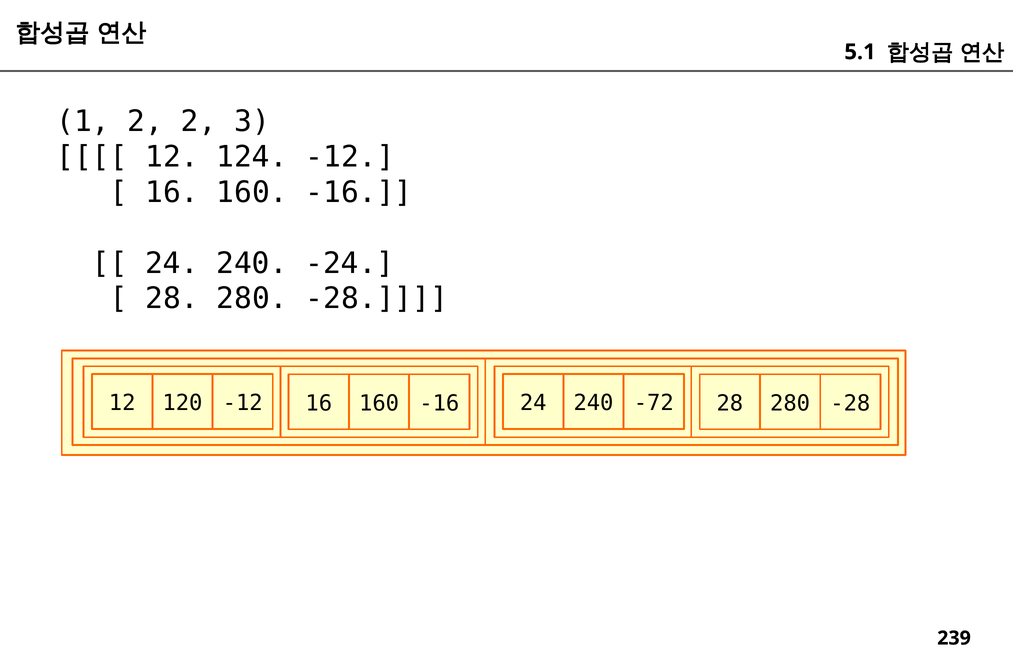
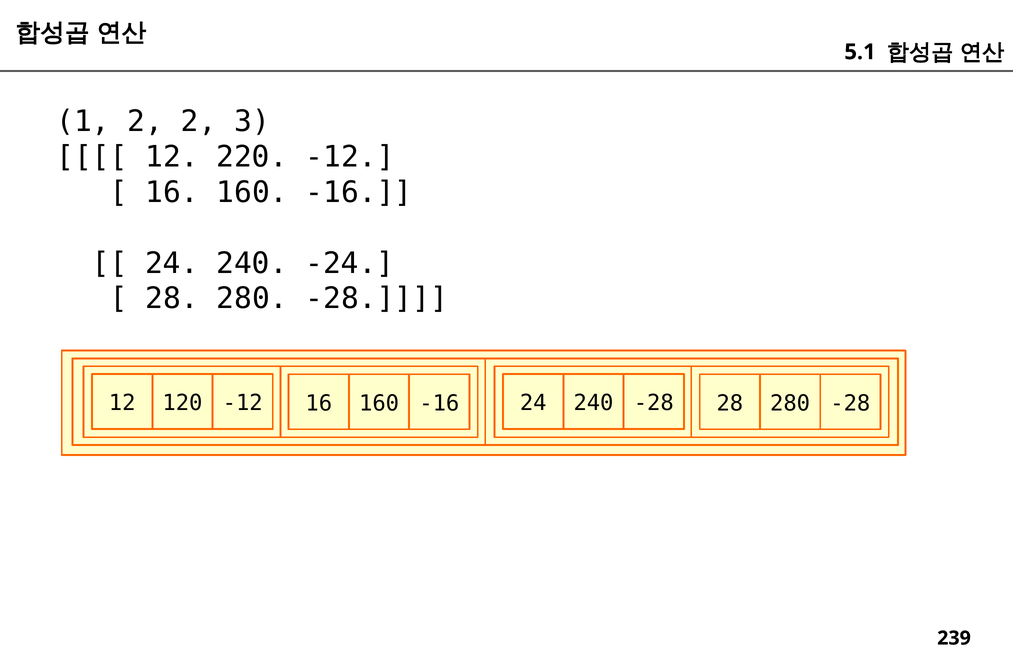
124: 124 -> 220 (252, 157)
240 -72: -72 -> -28 (654, 403)
